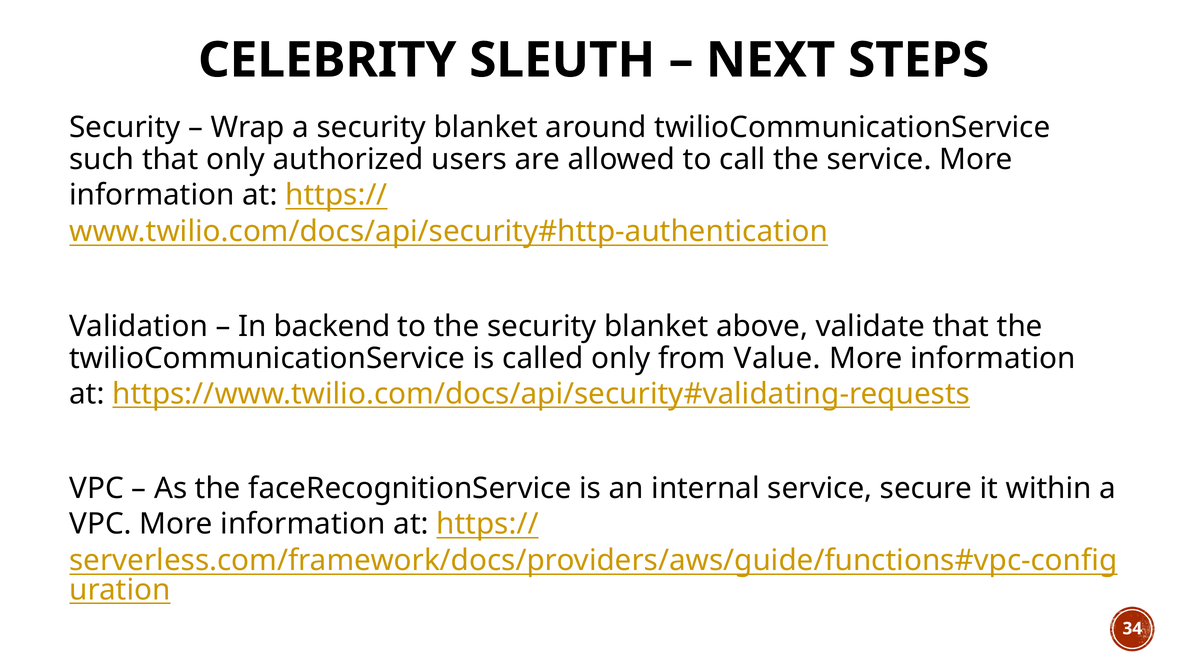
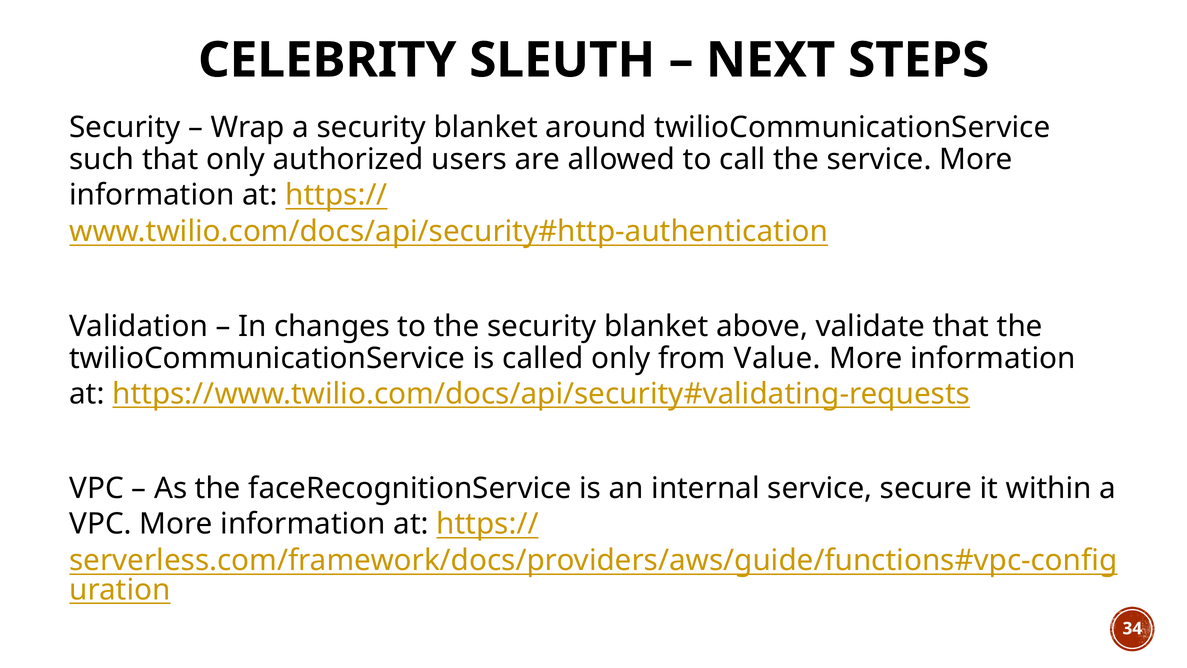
backend: backend -> changes (332, 326)
